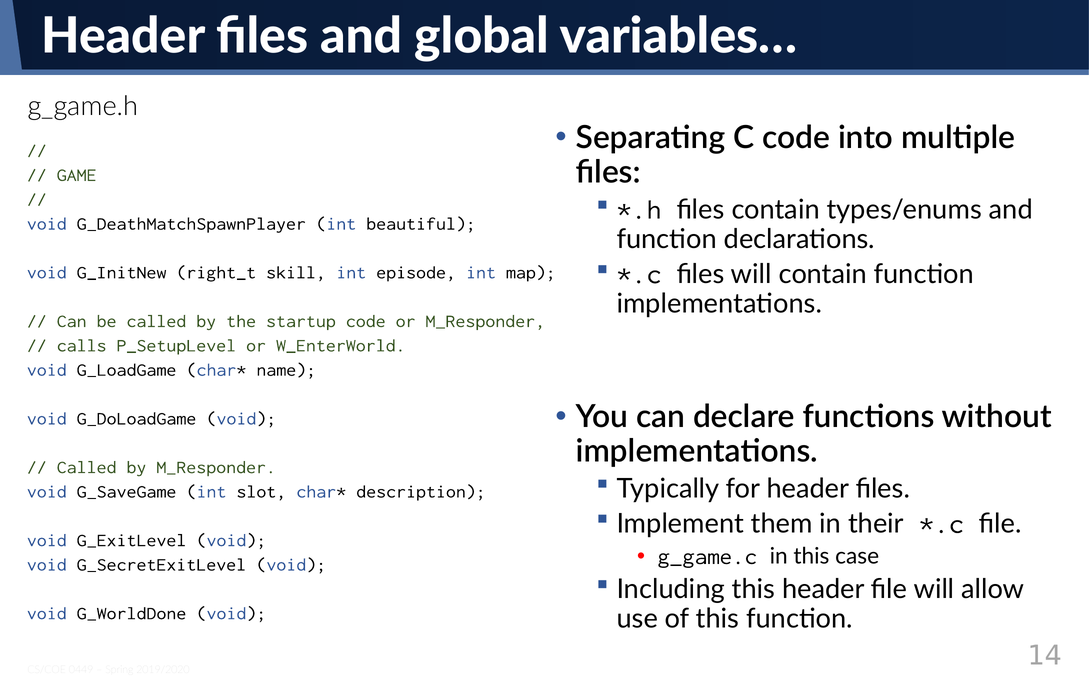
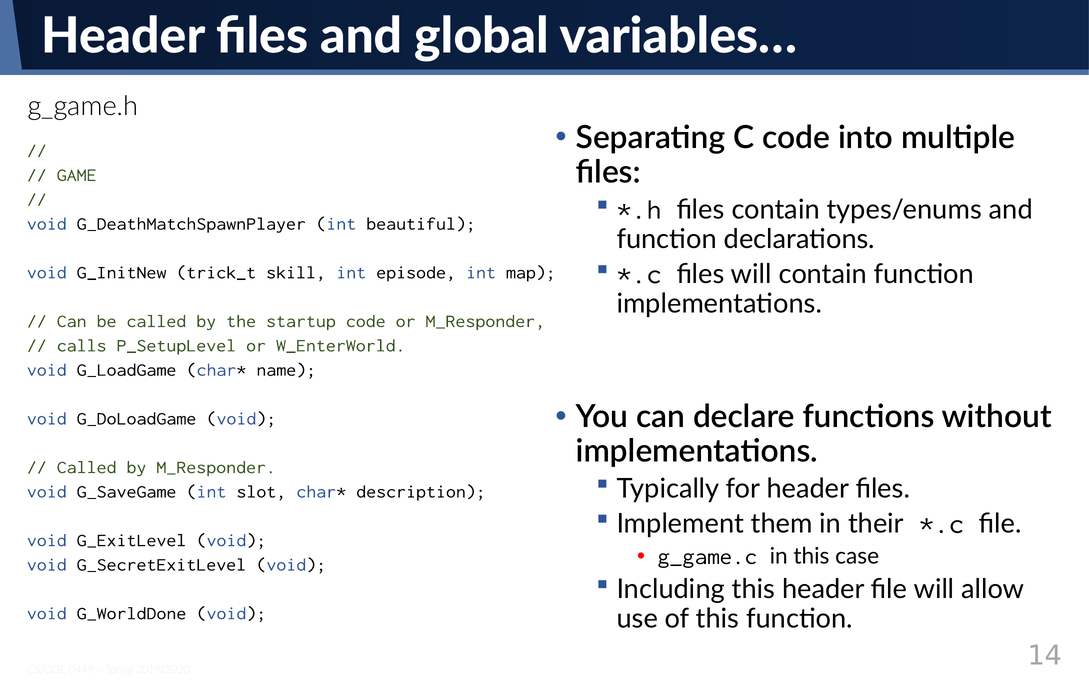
right_t: right_t -> trick_t (216, 272)
